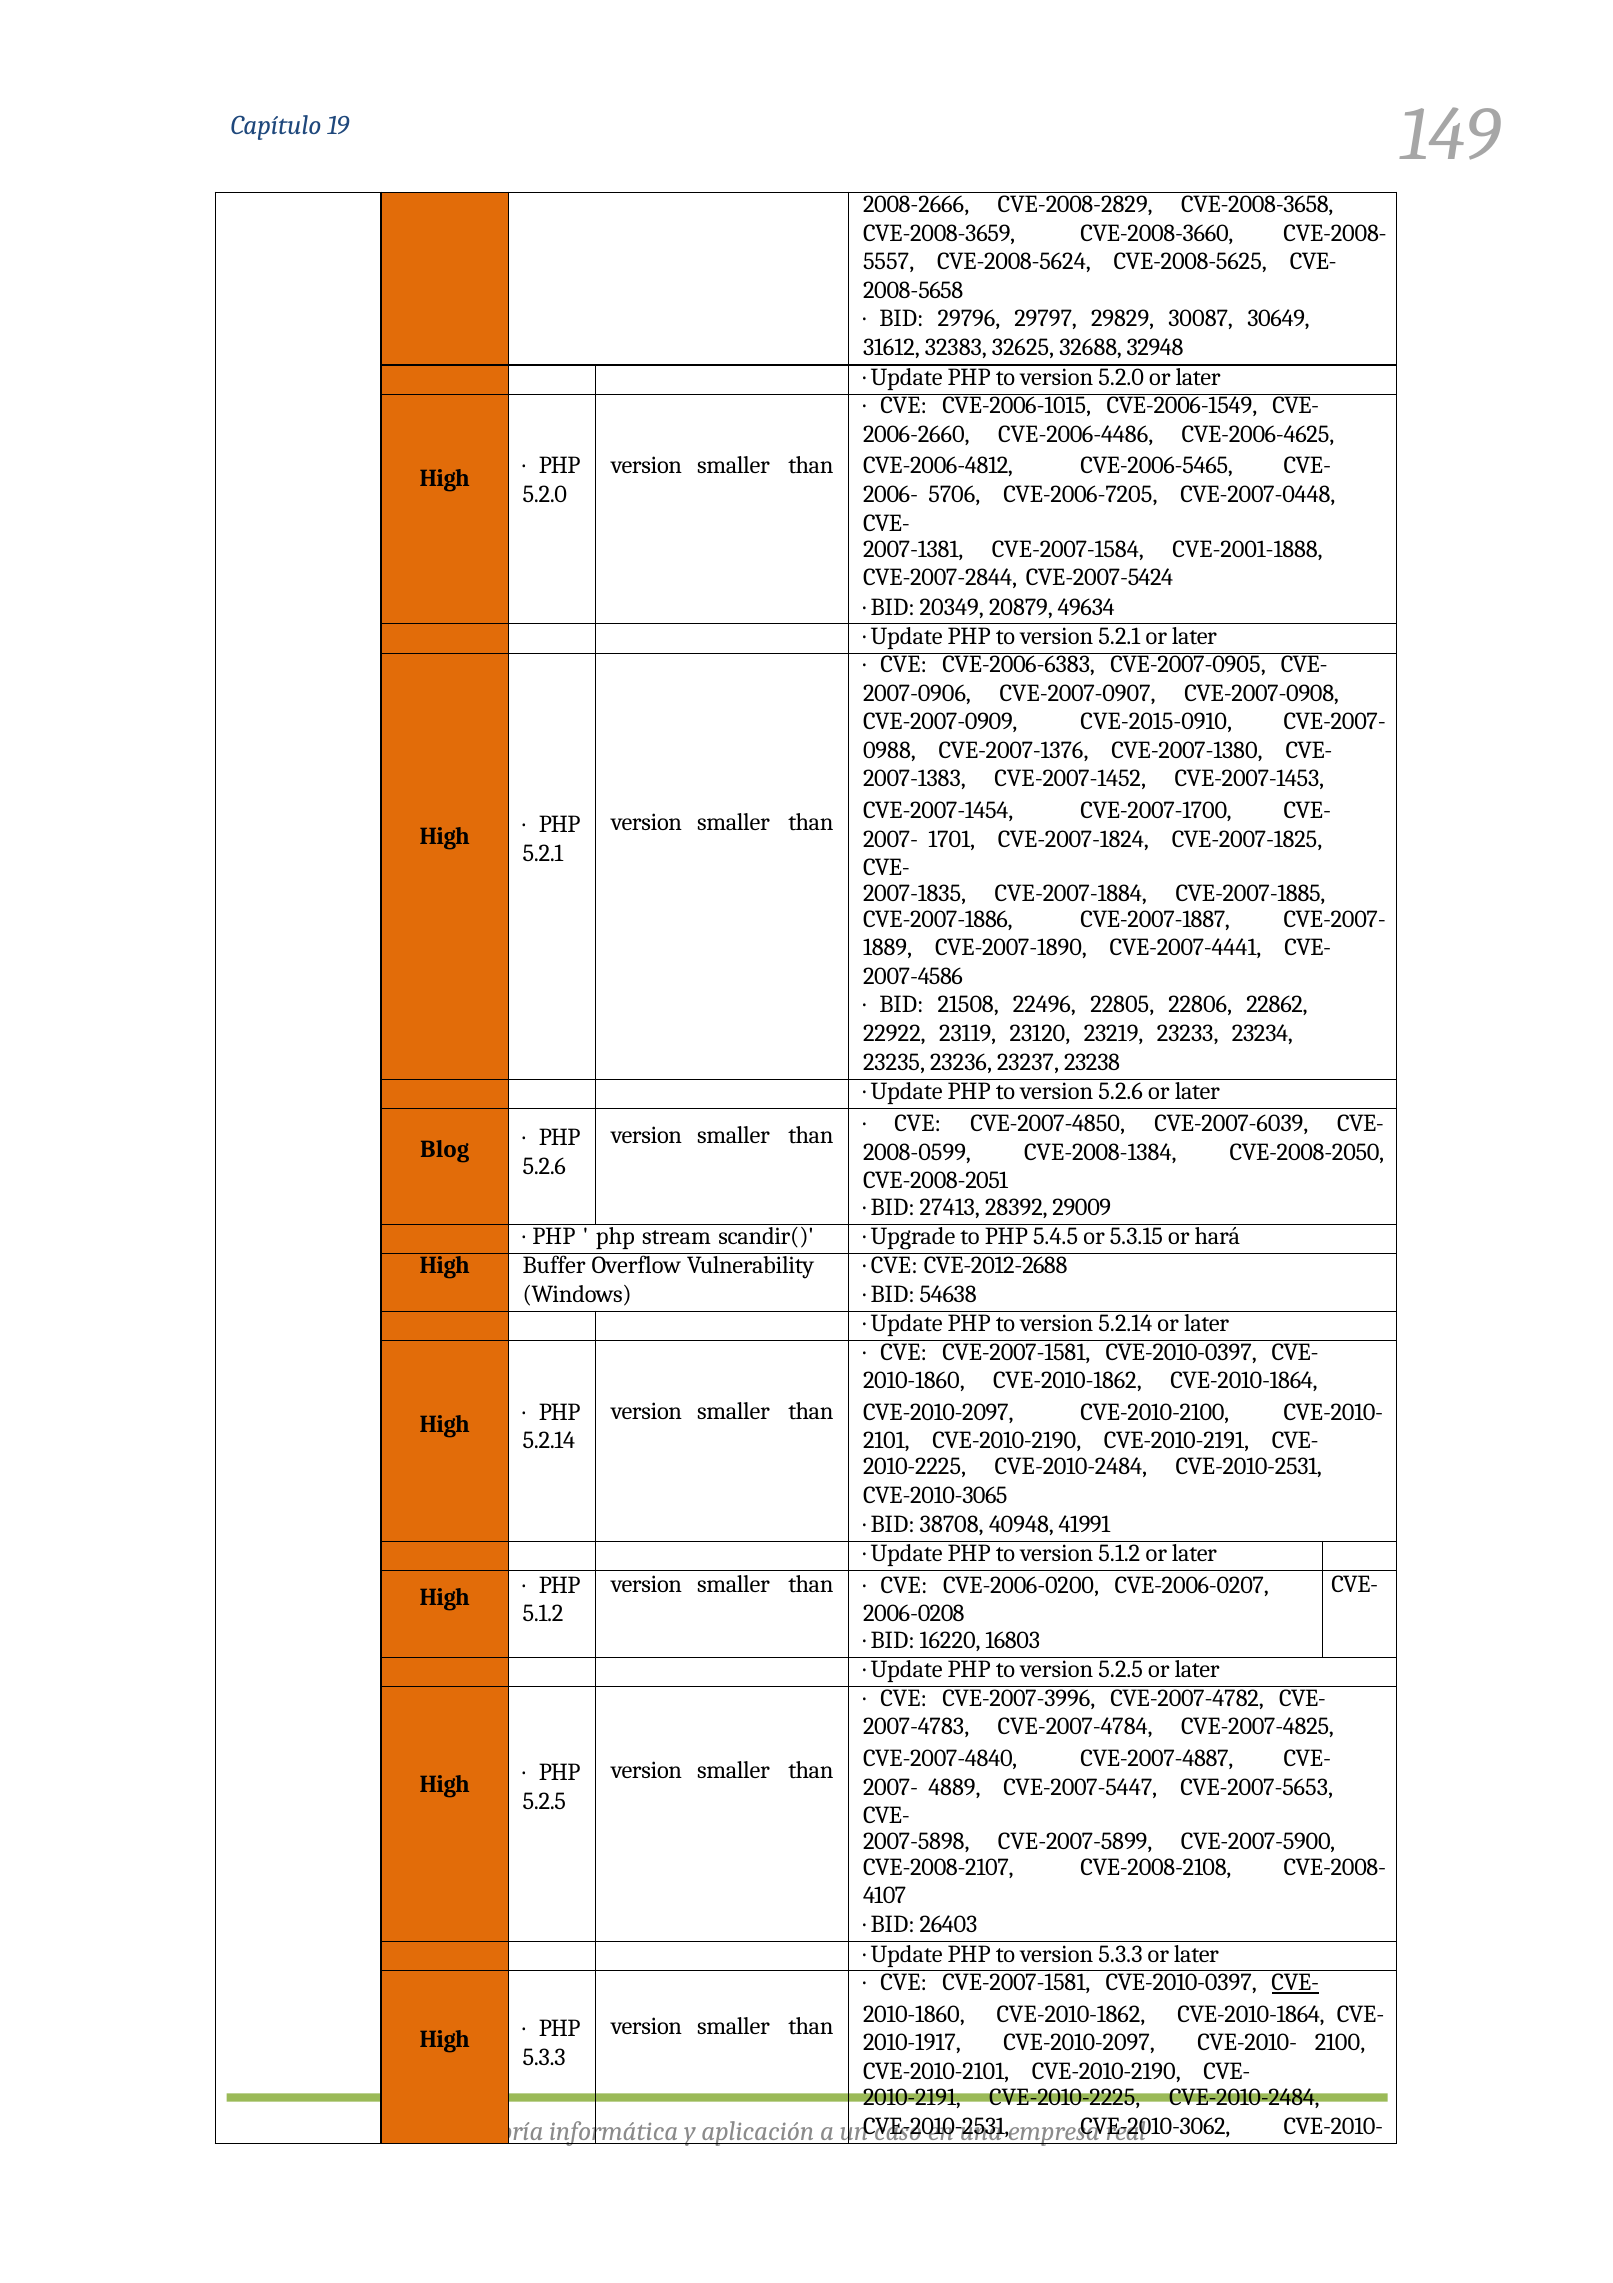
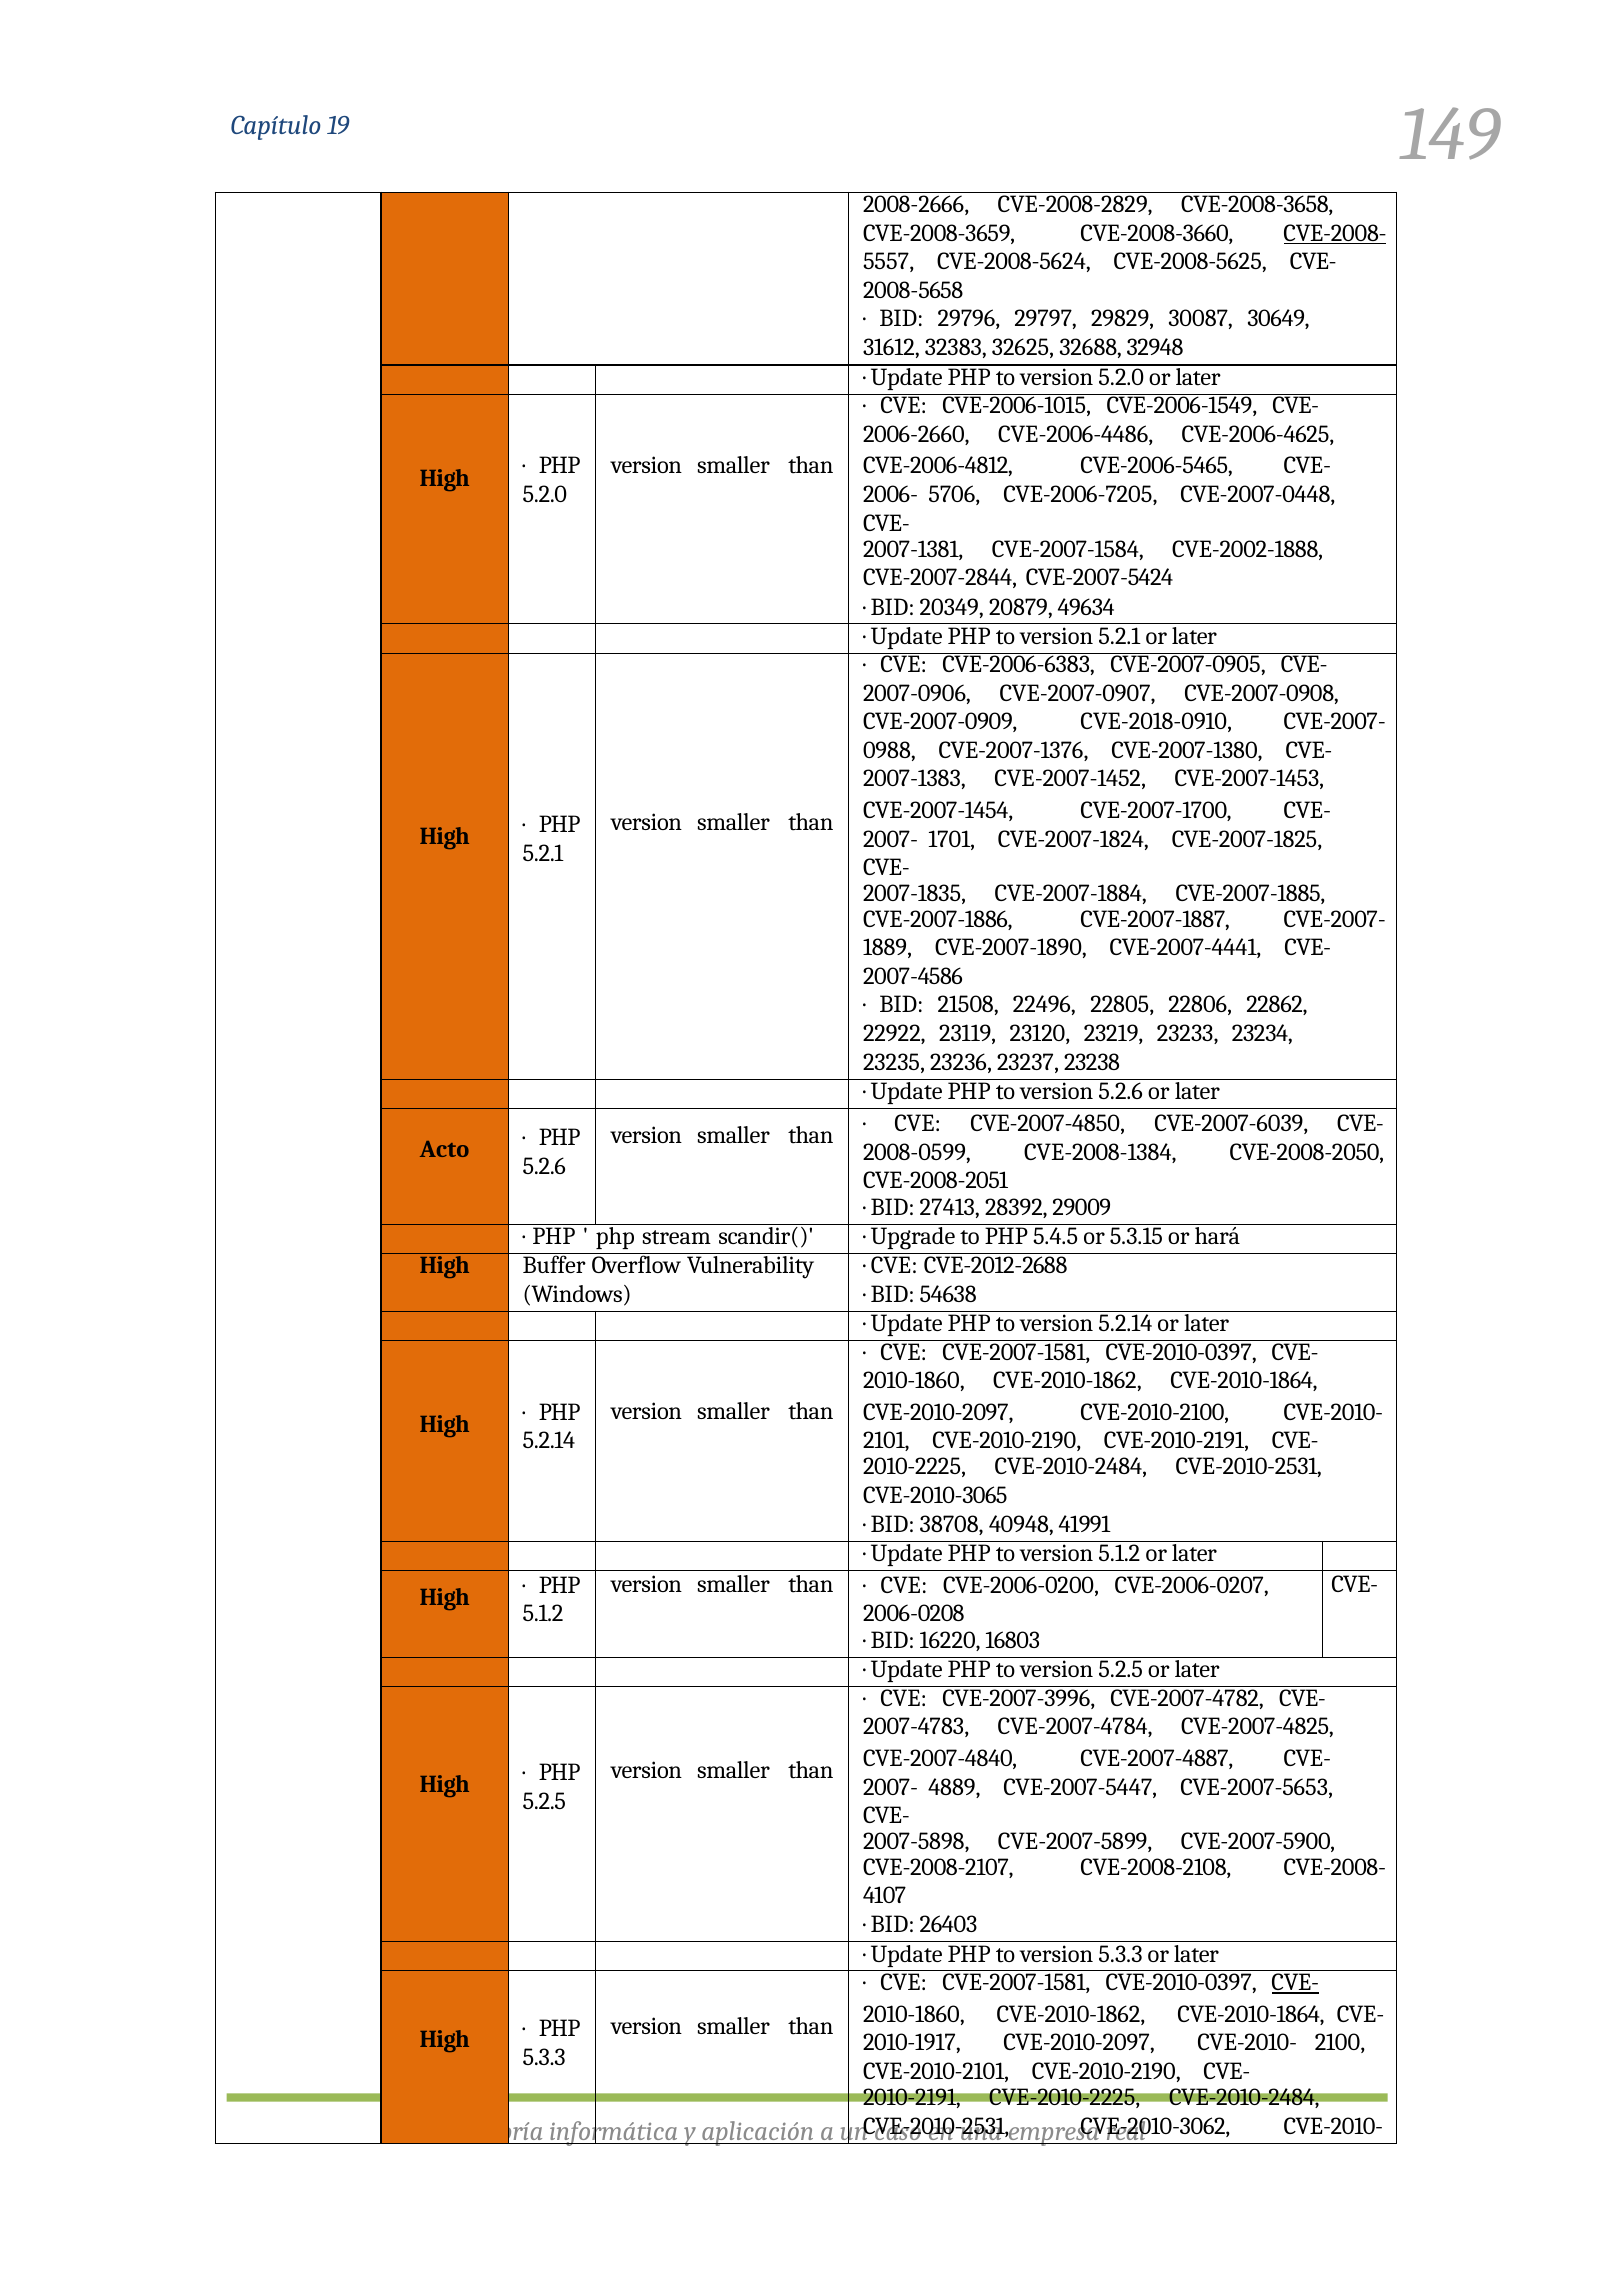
CVE-2008- underline: none -> present (1335, 233)
CVE-2001-1888: CVE-2001-1888 -> CVE-2002-1888 (1248, 549)
CVE-2015-0910: CVE-2015-0910 -> CVE-2018-0910 (1156, 722)
Blog: Blog -> Acto (445, 1149)
